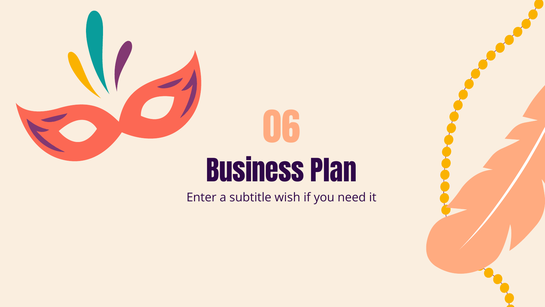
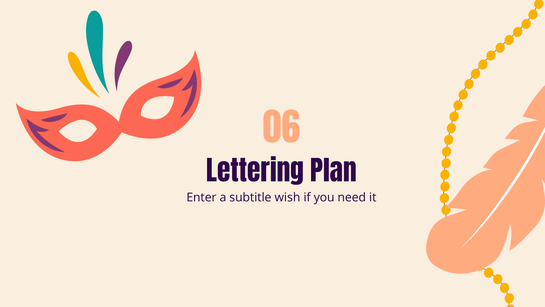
Business: Business -> Lettering (255, 172)
